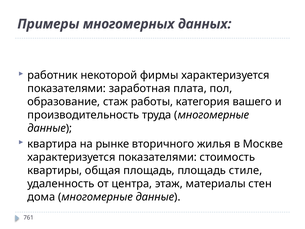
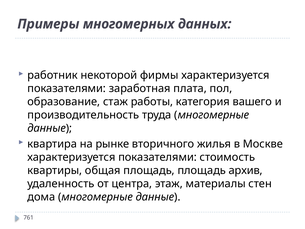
стиле: стиле -> архив (246, 170)
